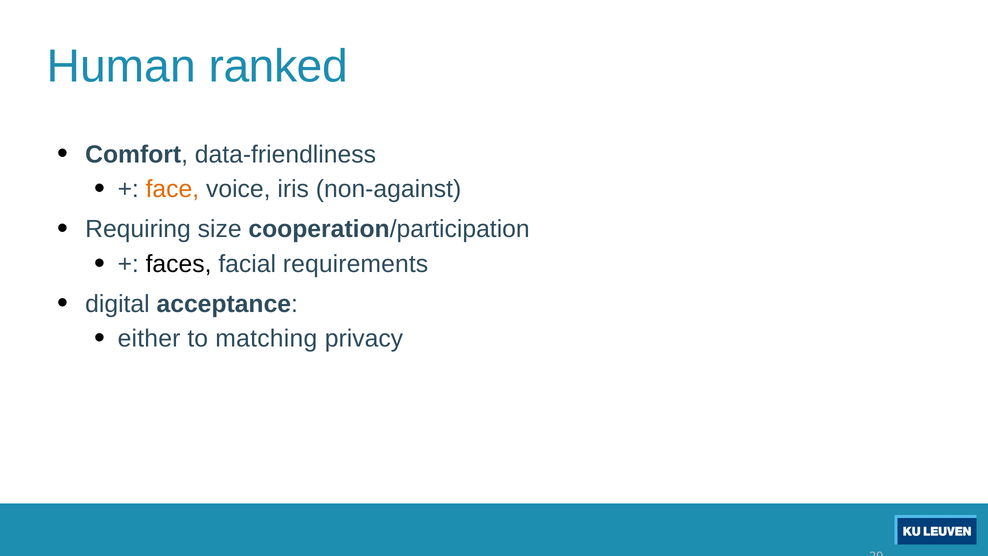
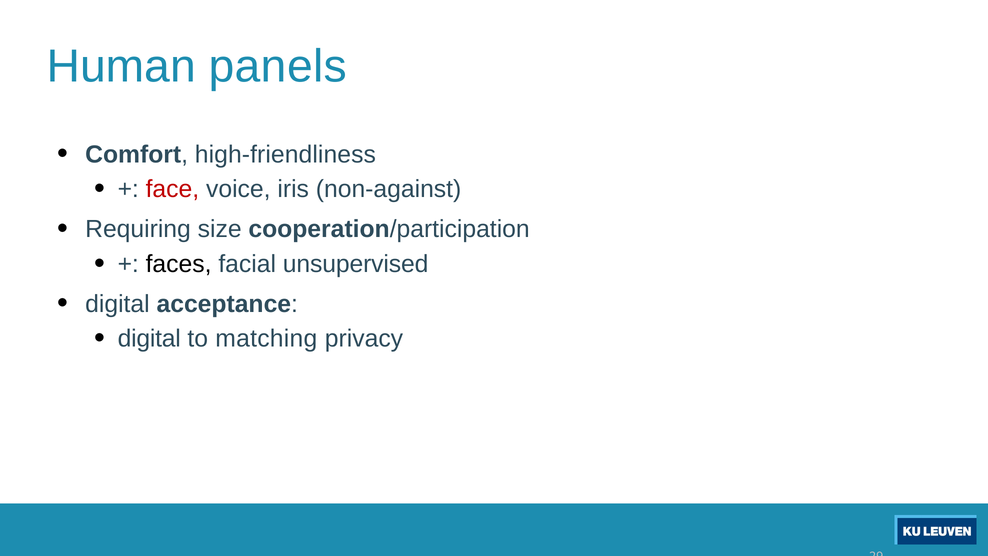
ranked: ranked -> panels (278, 67)
data-friendliness: data-friendliness -> high-friendliness (285, 154)
face colour: orange -> red (172, 189)
requirements: requirements -> unsupervised (356, 264)
either: either -> digital (149, 339)
